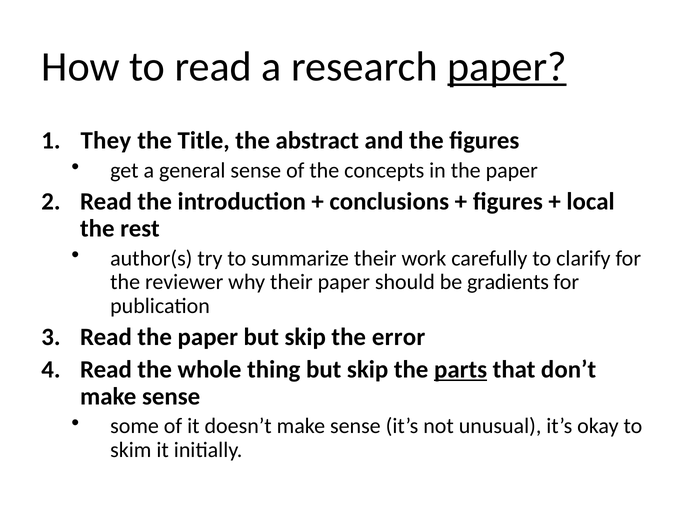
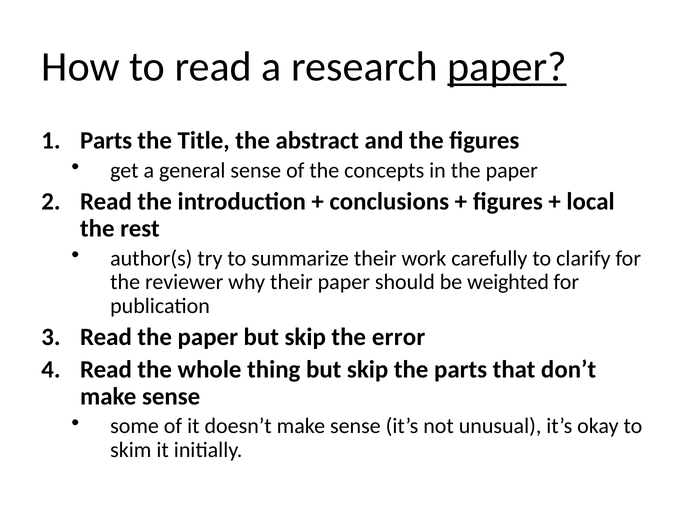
They: They -> Parts (106, 141)
gradients: gradients -> weighted (508, 282)
parts underline: present -> none (461, 369)
